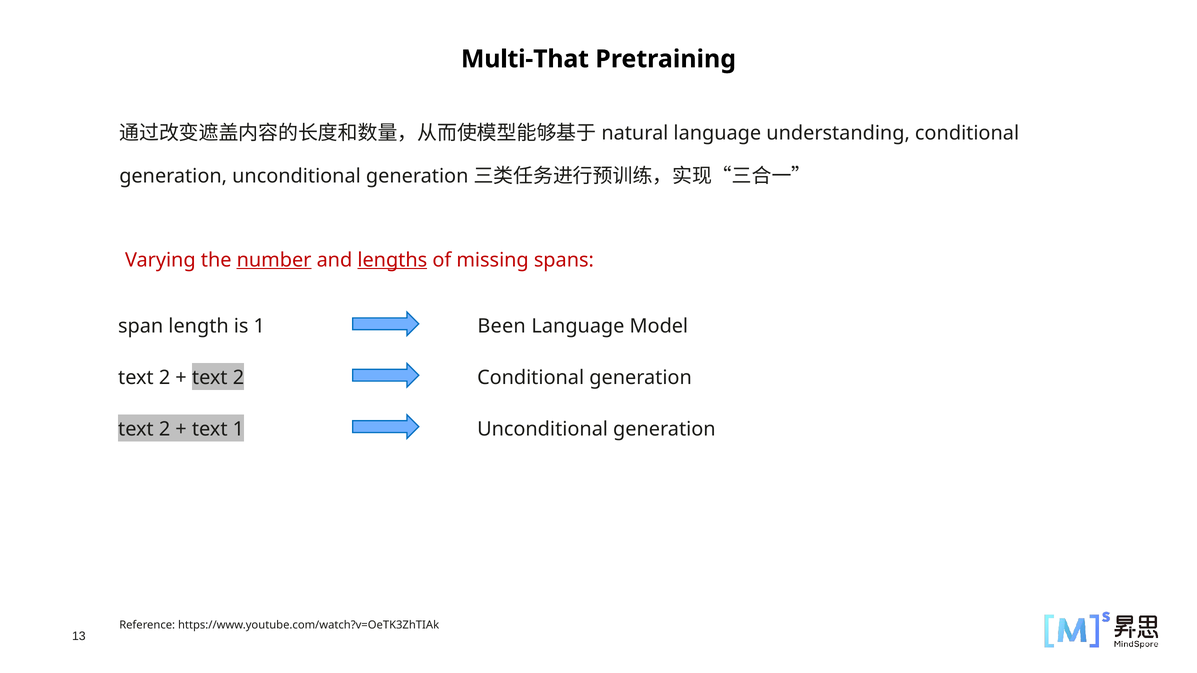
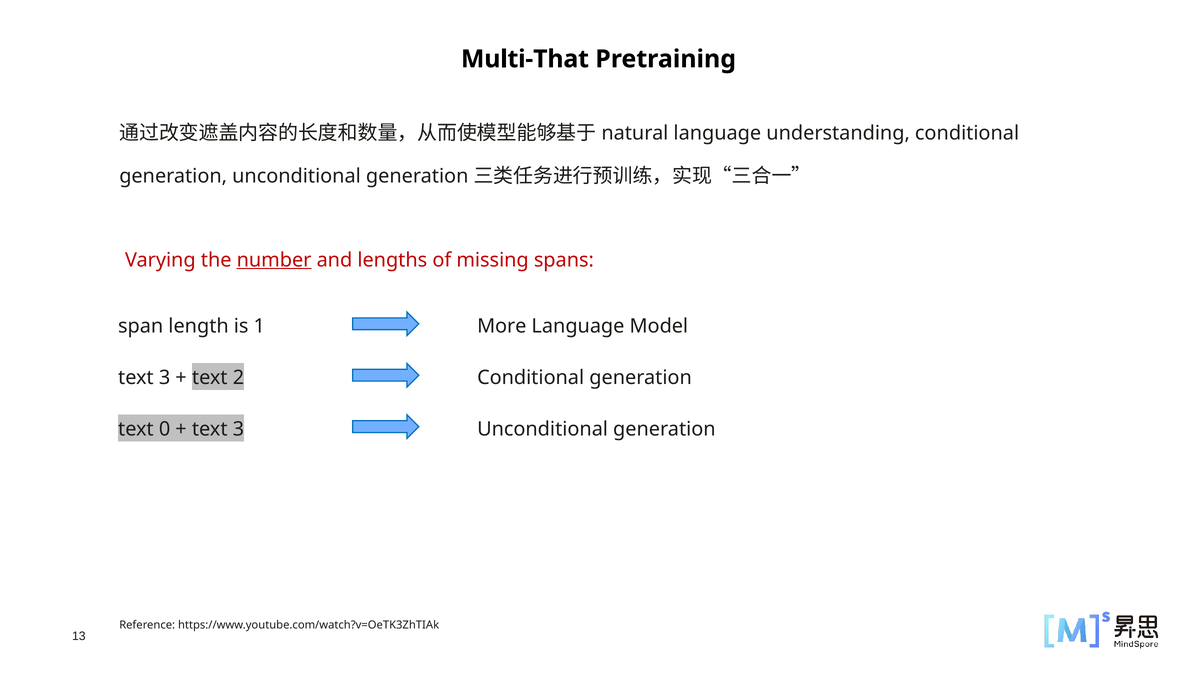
lengths underline: present -> none (392, 260)
Been: Been -> More (502, 326)
2: 2 -> 3 (165, 378)
2: 2 -> 0 (165, 429)
1: 1 -> 3 (238, 429)
